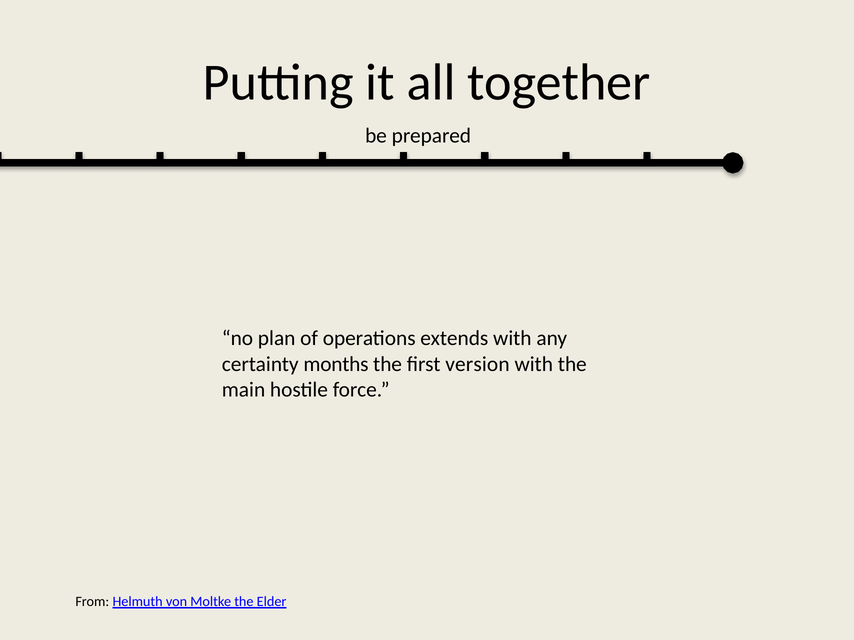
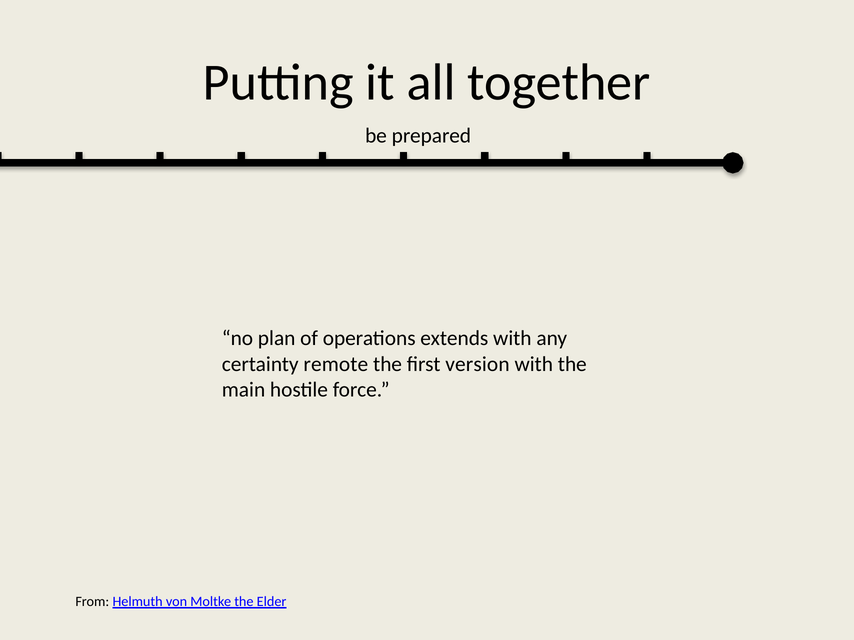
months: months -> remote (336, 364)
